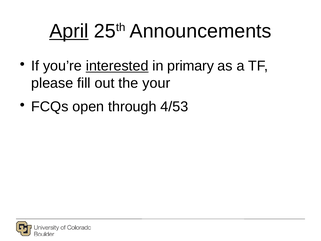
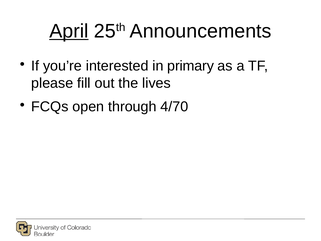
interested underline: present -> none (117, 66)
your: your -> lives (156, 83)
4/53: 4/53 -> 4/70 (174, 106)
